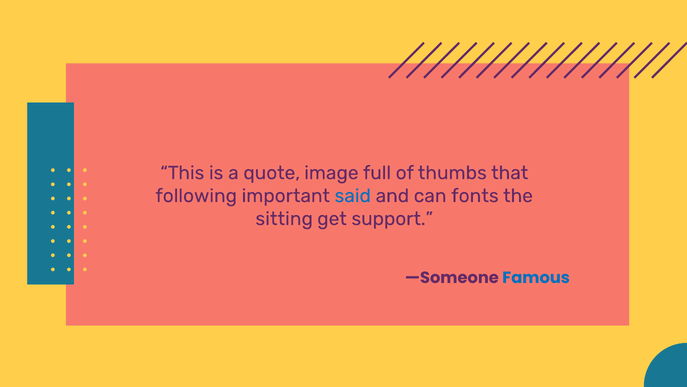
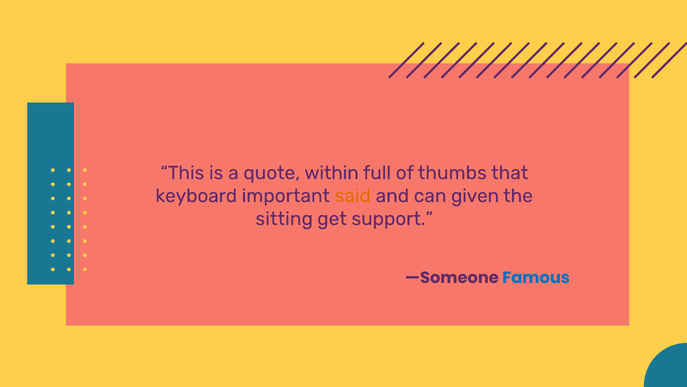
image: image -> within (332, 173)
following: following -> keyboard (196, 196)
said colour: blue -> orange (353, 196)
fonts: fonts -> given (475, 196)
